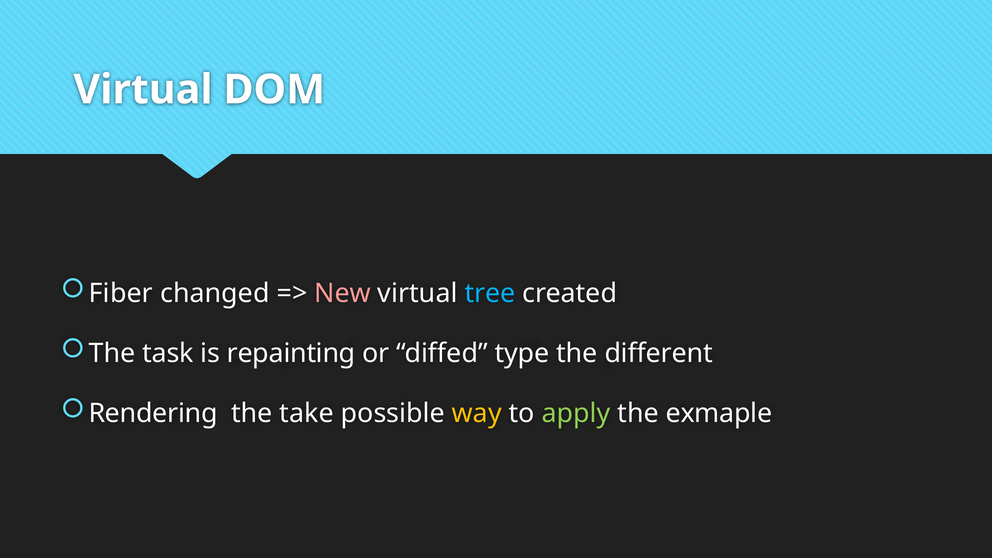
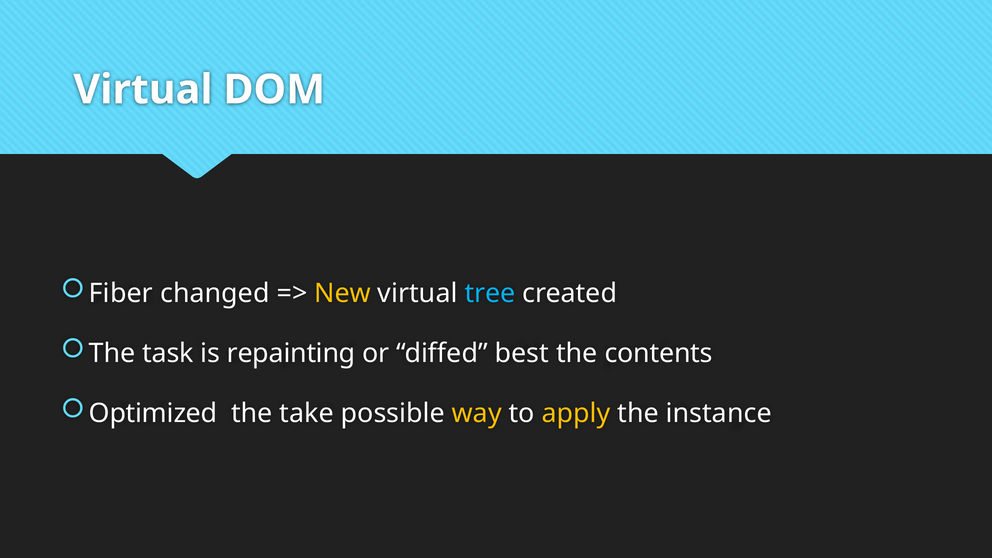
New colour: pink -> yellow (343, 293)
type: type -> best (522, 353)
different: different -> contents (659, 353)
Rendering: Rendering -> Optimized (153, 413)
apply colour: light green -> yellow (576, 413)
exmaple: exmaple -> instance (719, 413)
